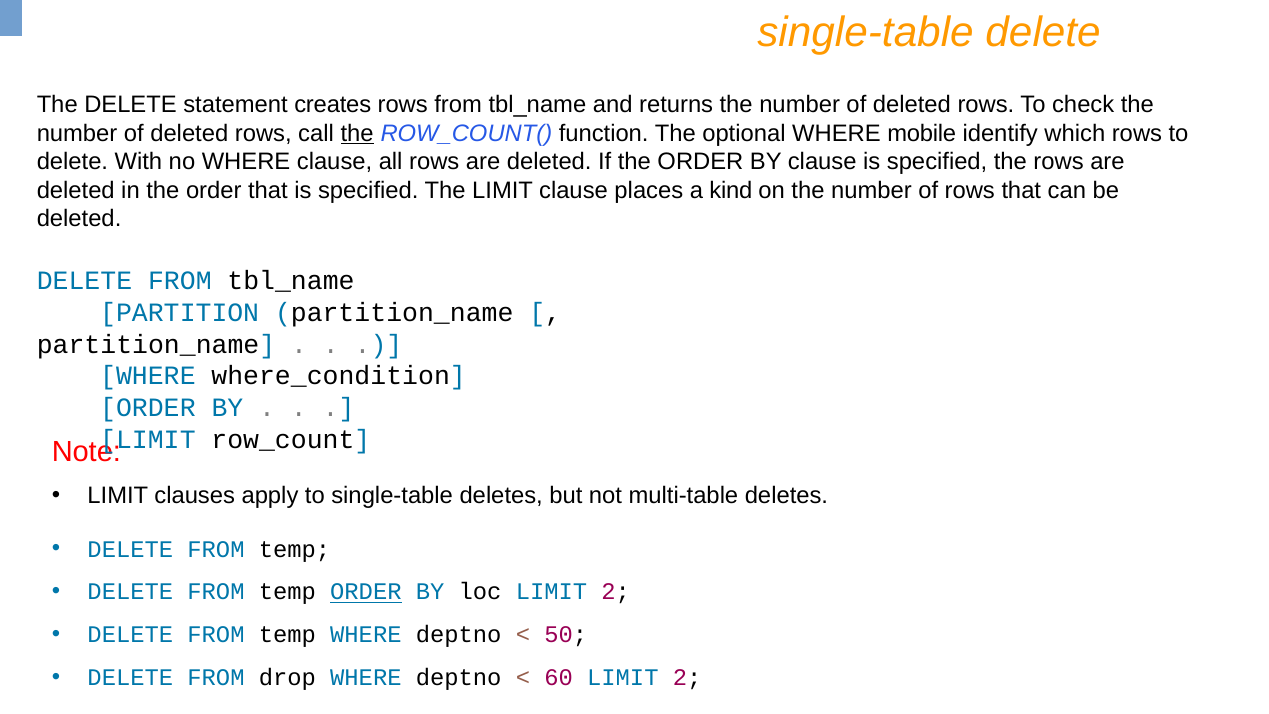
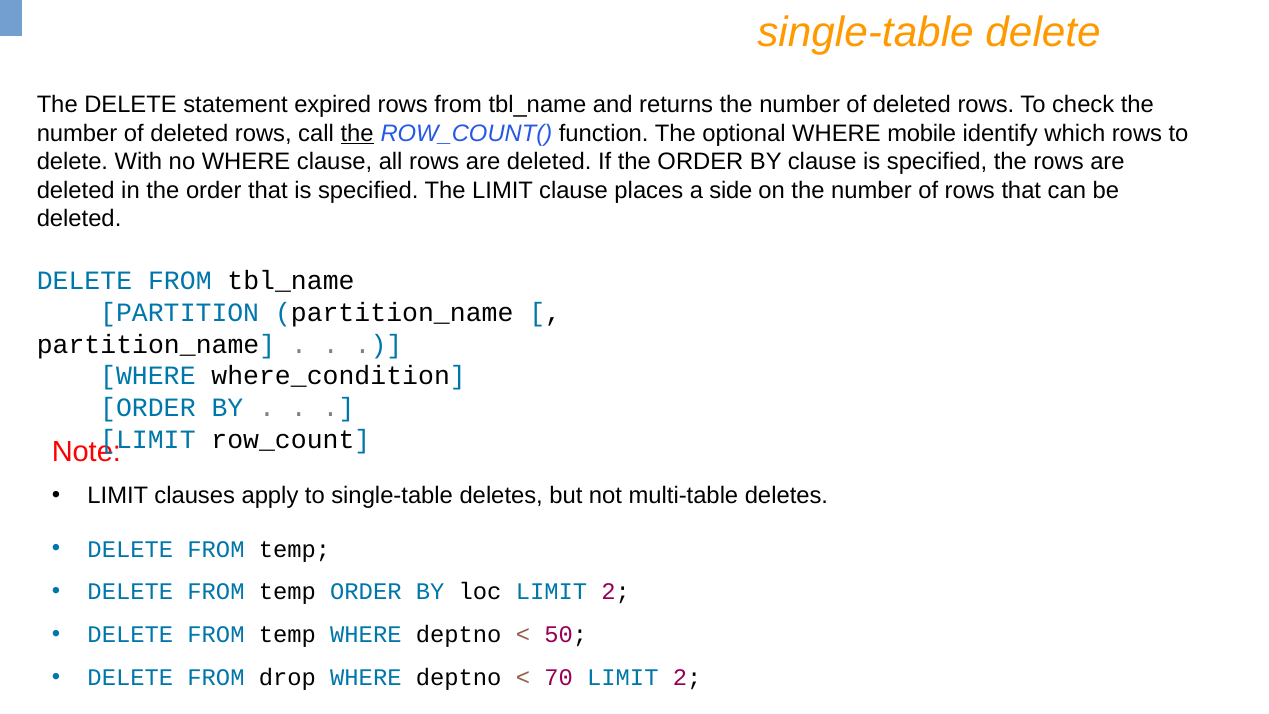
creates: creates -> expired (333, 105)
kind: kind -> side (731, 190)
ORDER underline: present -> none (366, 592)
60: 60 -> 70 (559, 678)
